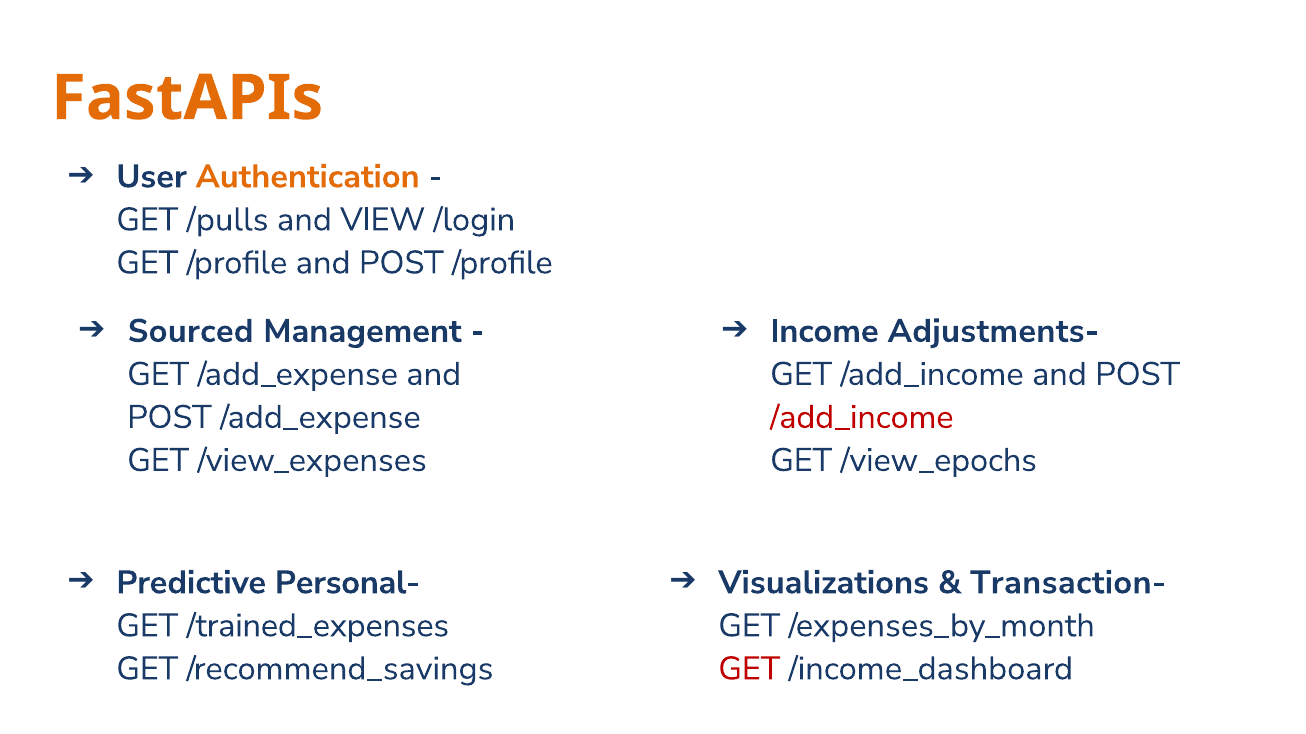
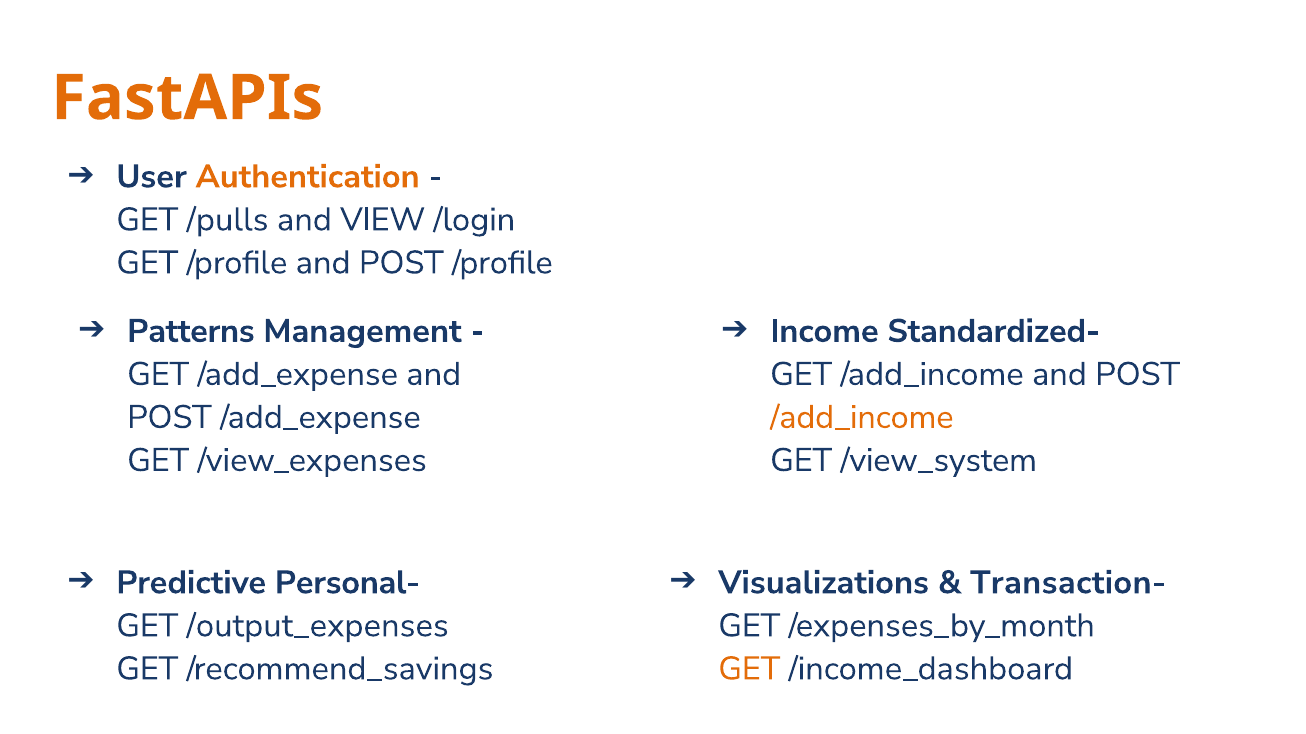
Sourced: Sourced -> Patterns (191, 331)
Adjustments-: Adjustments- -> Standardized- (994, 331)
/add_income colour: red -> orange (862, 418)
/view_epochs: /view_epochs -> /view_system (939, 461)
/trained_expenses: /trained_expenses -> /output_expenses (318, 626)
GET colour: red -> orange (749, 669)
